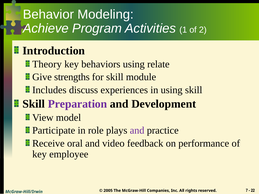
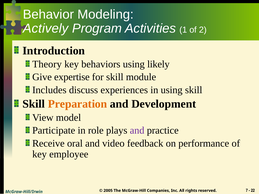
Achieve: Achieve -> Actively (46, 28)
relate: relate -> likely (158, 64)
strengths: strengths -> expertise (72, 77)
Preparation colour: purple -> orange (77, 104)
